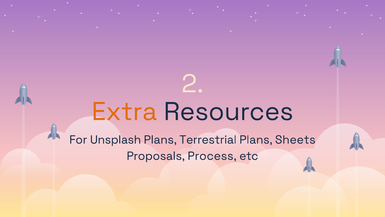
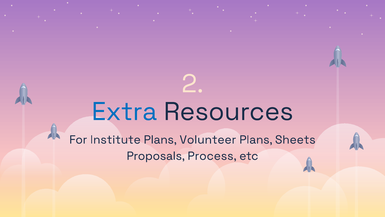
Extra colour: orange -> blue (124, 111)
Unsplash: Unsplash -> Institute (115, 139)
Terrestrial: Terrestrial -> Volunteer (208, 139)
